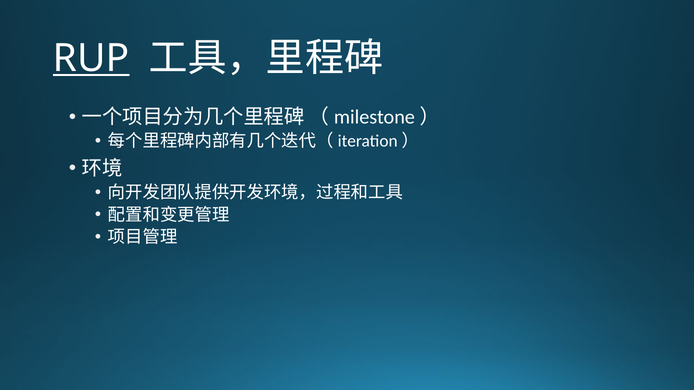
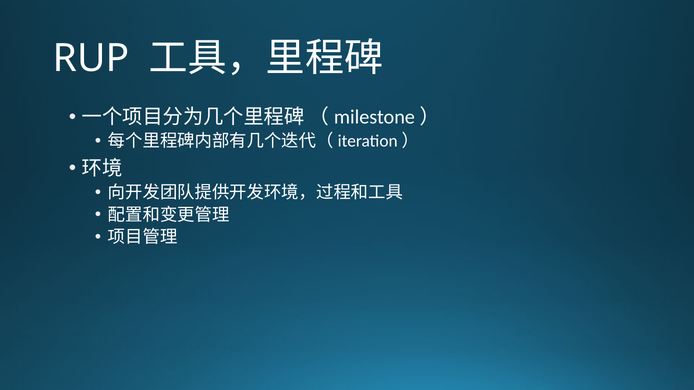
RUP underline: present -> none (91, 58)
